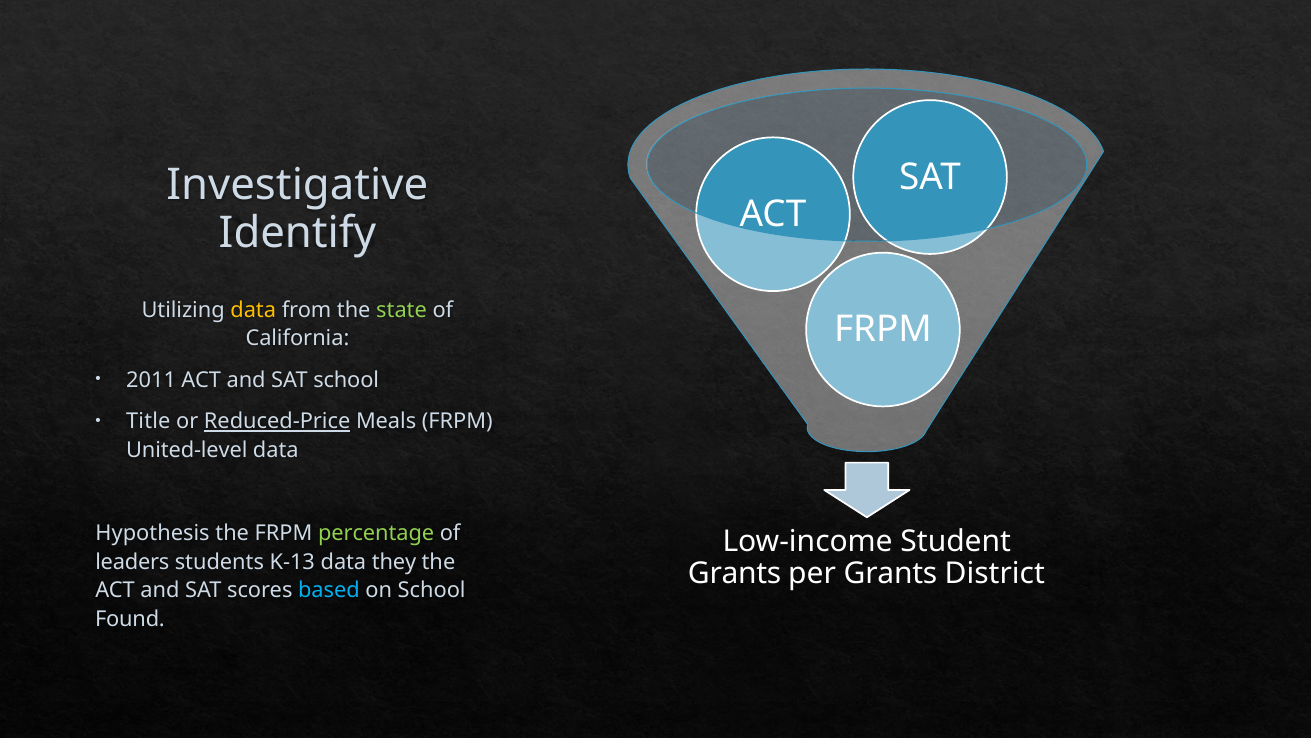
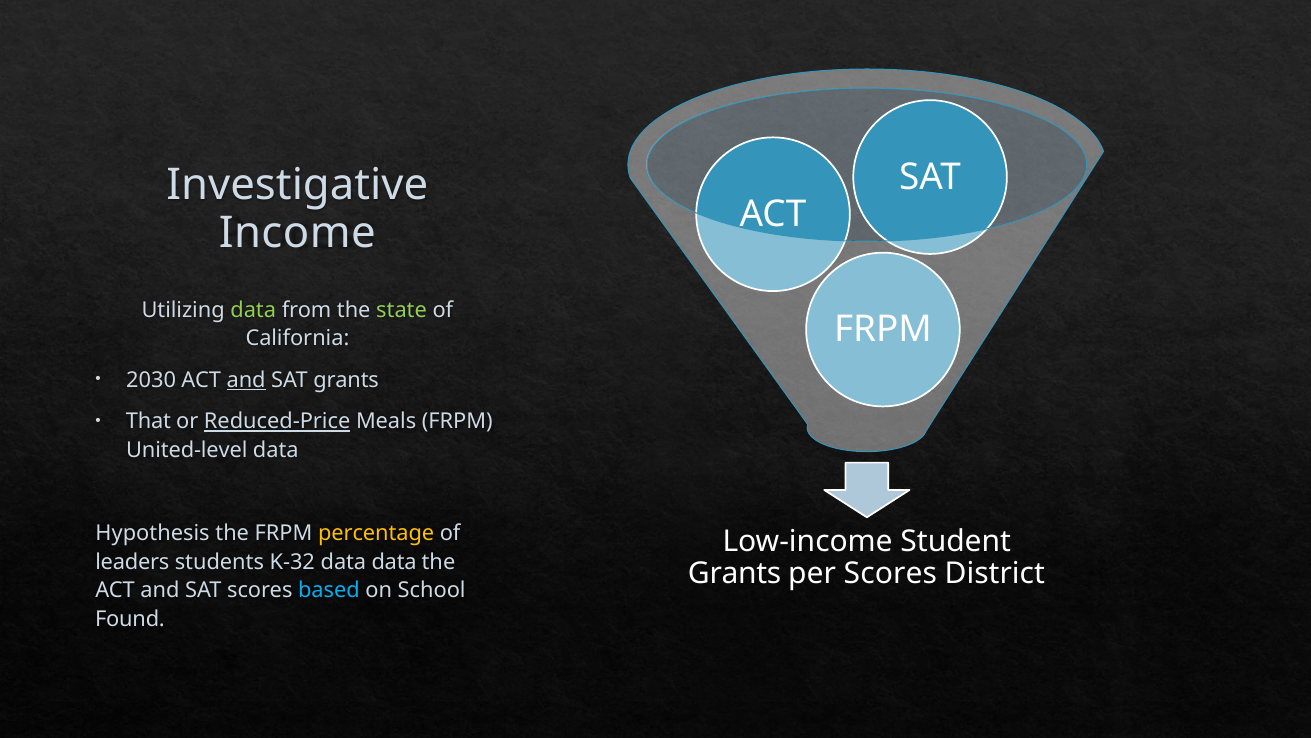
Identify: Identify -> Income (297, 233)
data colour: yellow -> light green (253, 310)
2011: 2011 -> 2030 (151, 380)
and underline: none -> present (246, 380)
SAT school: school -> grants (346, 380)
Title: Title -> That (148, 421)
percentage colour: light green -> yellow (376, 533)
K-13: K-13 -> K-32 (292, 562)
data they: they -> data (394, 562)
Grants: Grants -> Scores (890, 573)
